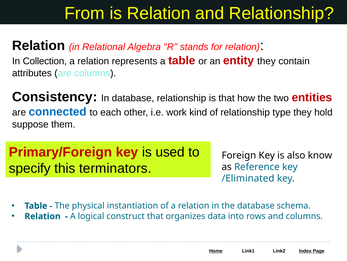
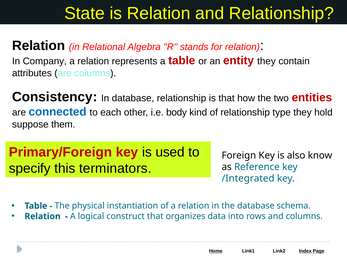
From: From -> State (84, 13)
Collection: Collection -> Company (45, 61)
work: work -> body (177, 112)
/Eliminated: /Eliminated -> /Integrated (248, 178)
